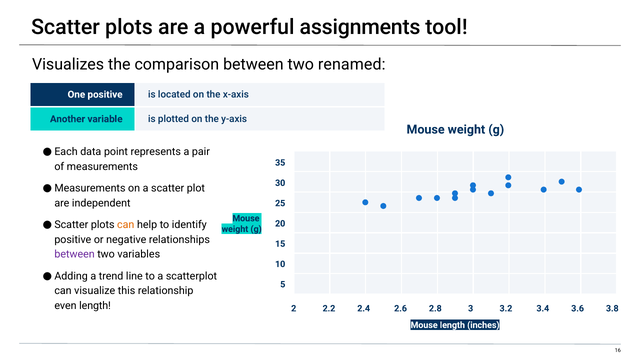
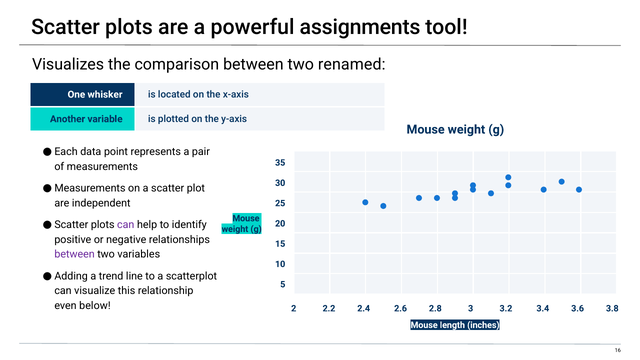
One positive: positive -> whisker (105, 94)
can colour: orange -> purple (126, 225)
even length: length -> below (95, 306)
